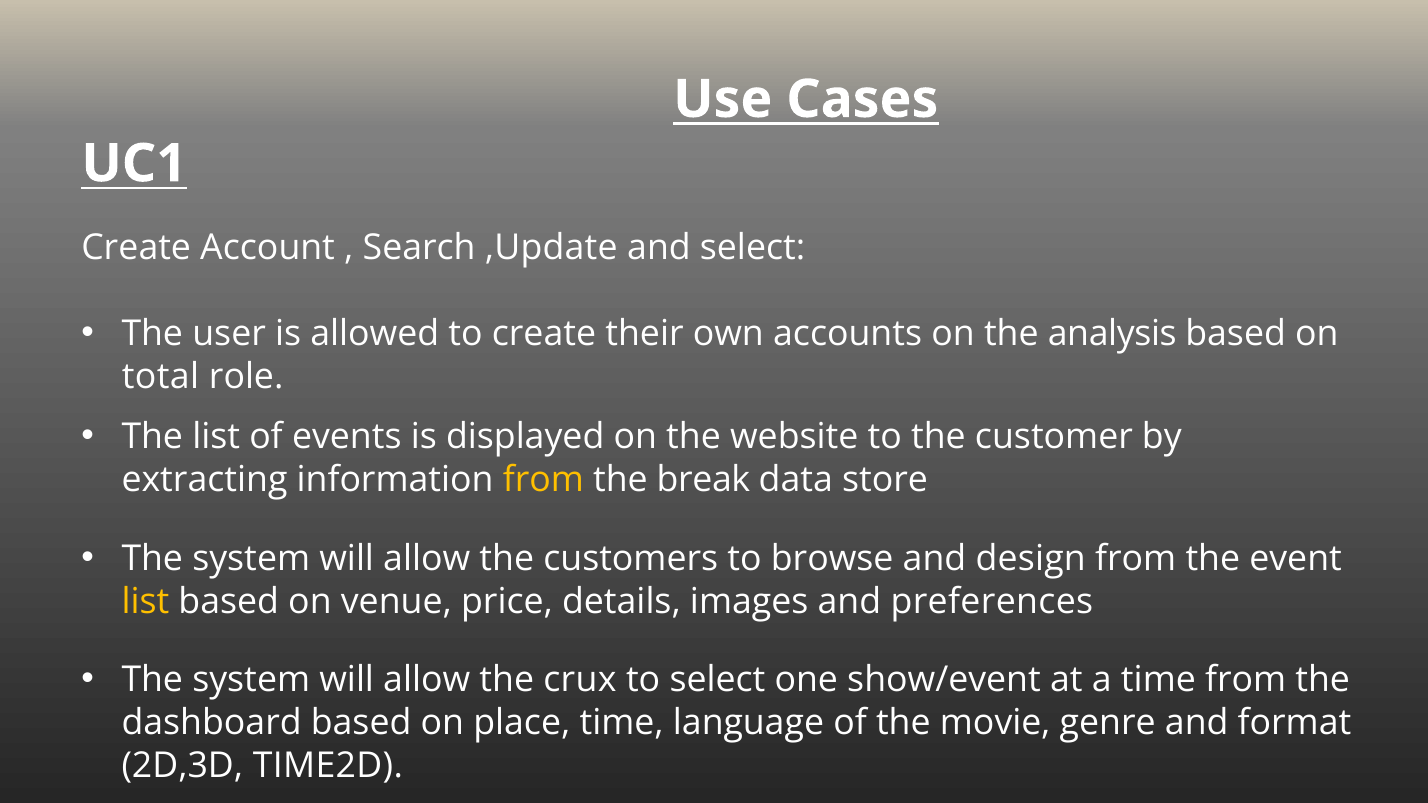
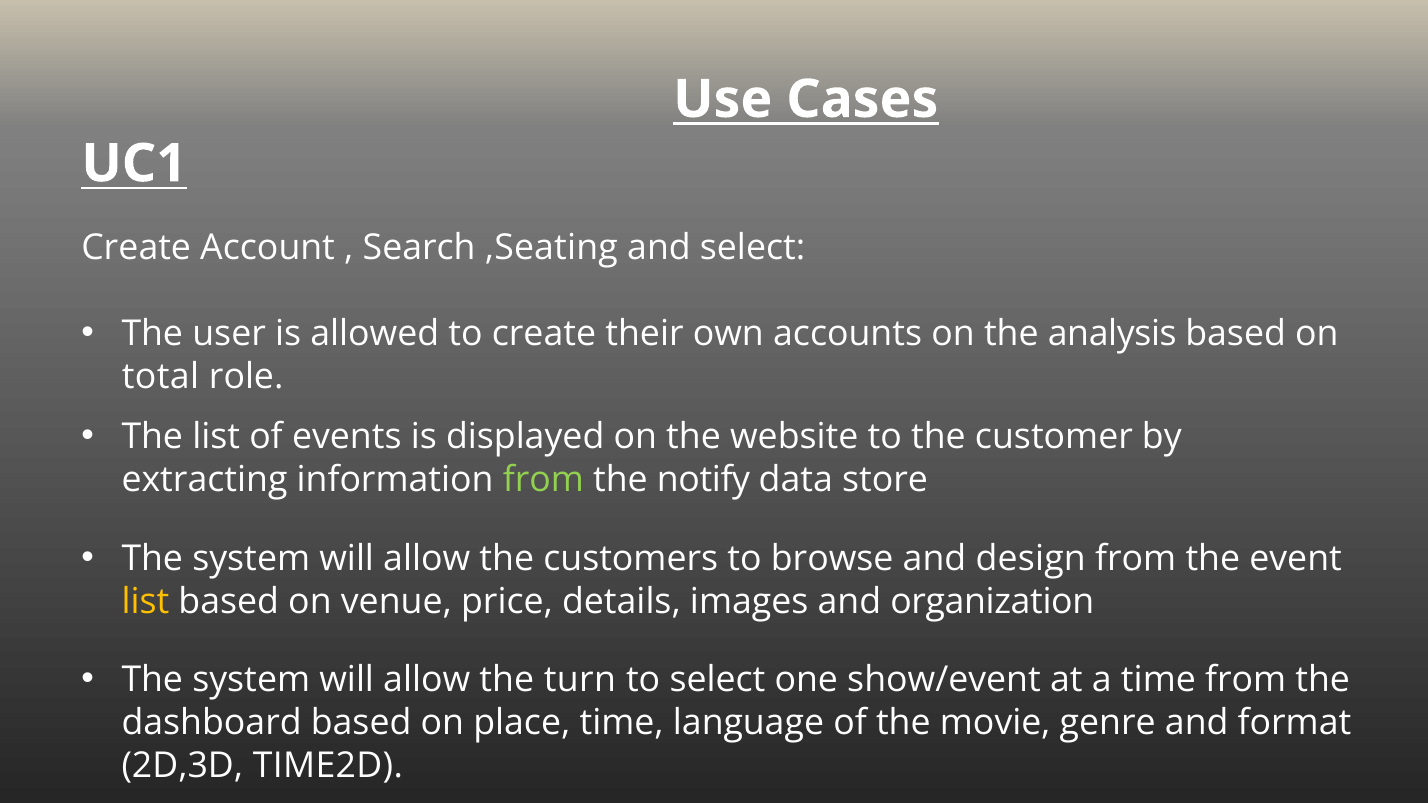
,Update: ,Update -> ,Seating (551, 248)
from colour: yellow -> light green (543, 480)
break: break -> notify (703, 480)
preferences: preferences -> organization (992, 601)
crux: crux -> turn (580, 680)
